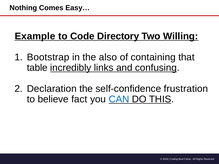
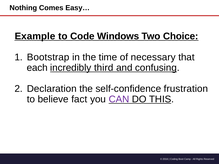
Directory: Directory -> Windows (118, 36)
Willing: Willing -> Choice (181, 36)
also: also -> time (108, 57)
containing: containing -> necessary (153, 57)
table: table -> each (37, 68)
links: links -> third (104, 68)
CAN colour: blue -> purple (119, 99)
